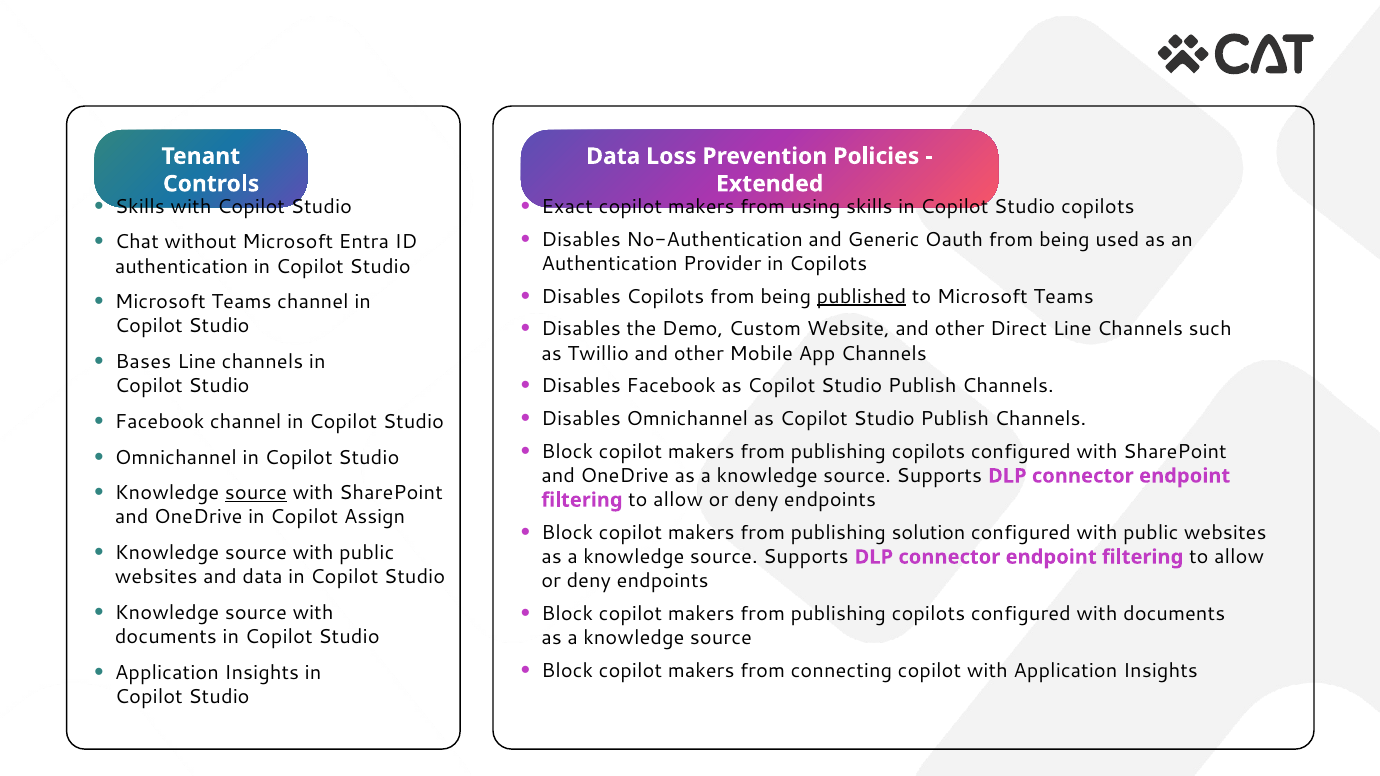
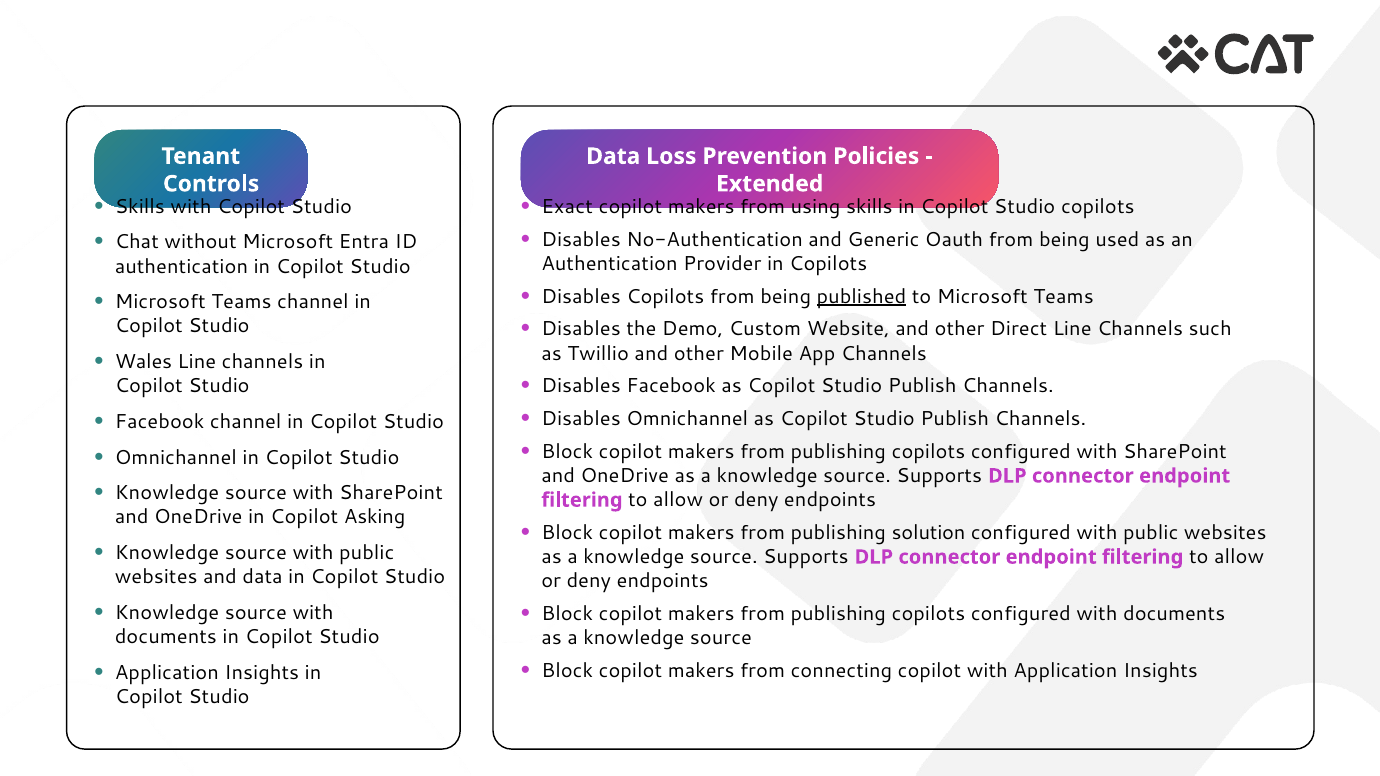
Bases: Bases -> Wales (144, 362)
source underline: present -> none (256, 493)
Assign: Assign -> Asking (375, 517)
